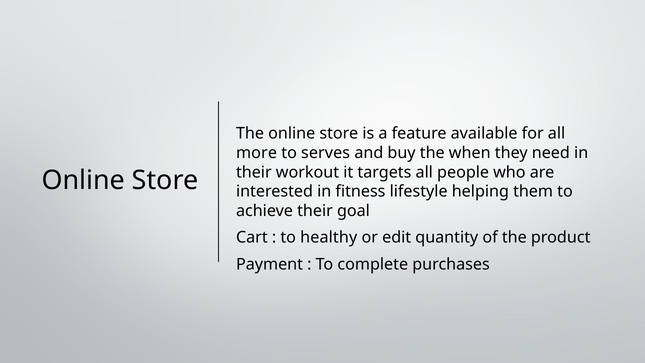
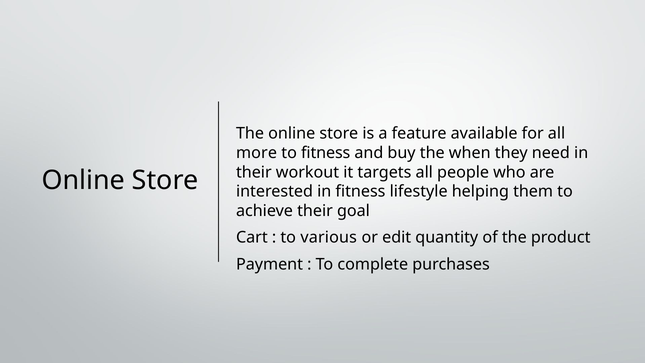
to serves: serves -> fitness (326, 153)
healthy: healthy -> various (329, 237)
